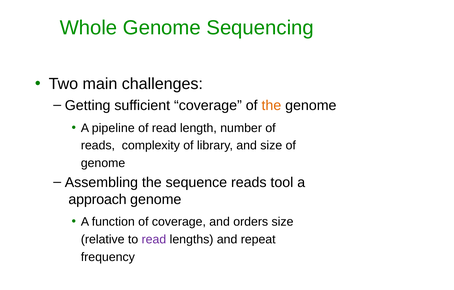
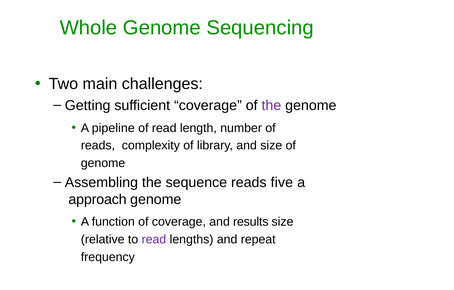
the colour: orange -> purple (271, 105)
tool: tool -> five (282, 182)
orders: orders -> results (251, 221)
